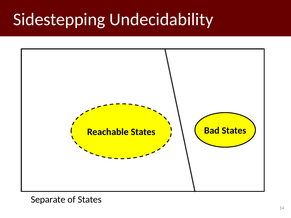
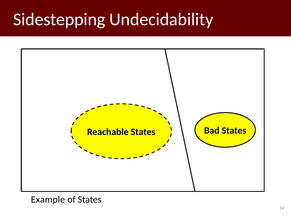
Separate: Separate -> Example (48, 200)
